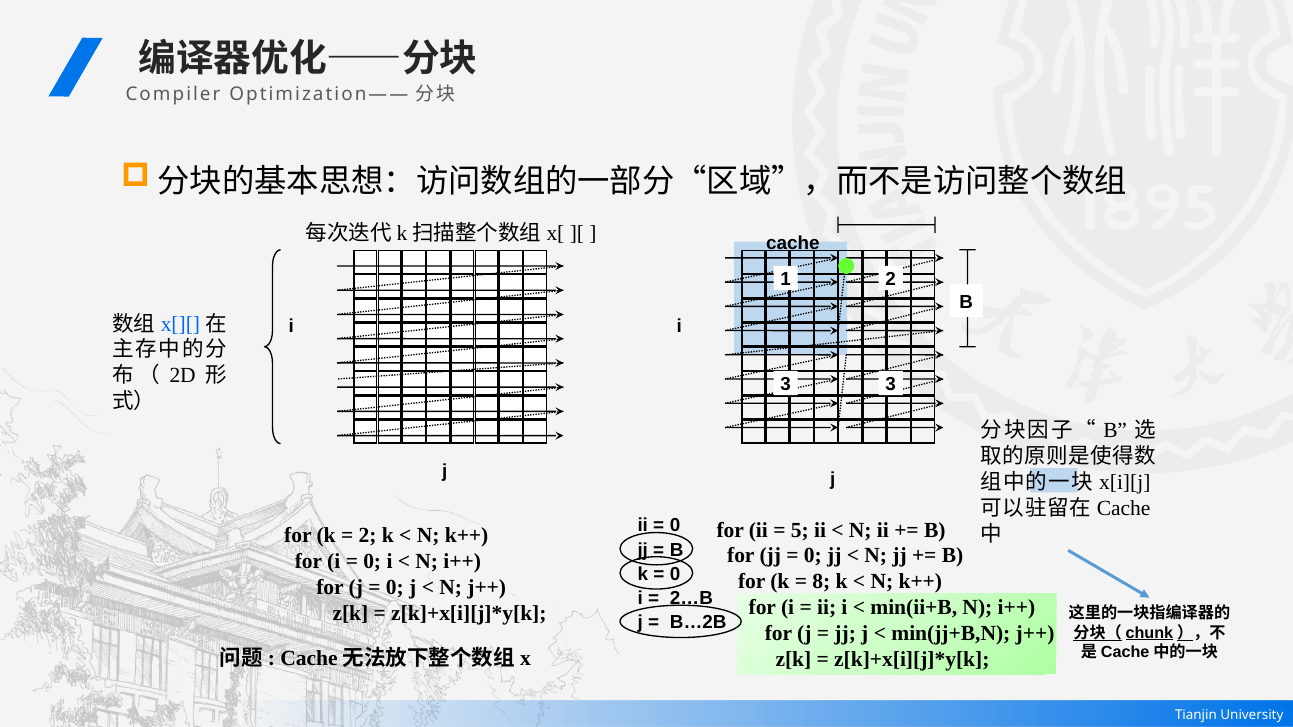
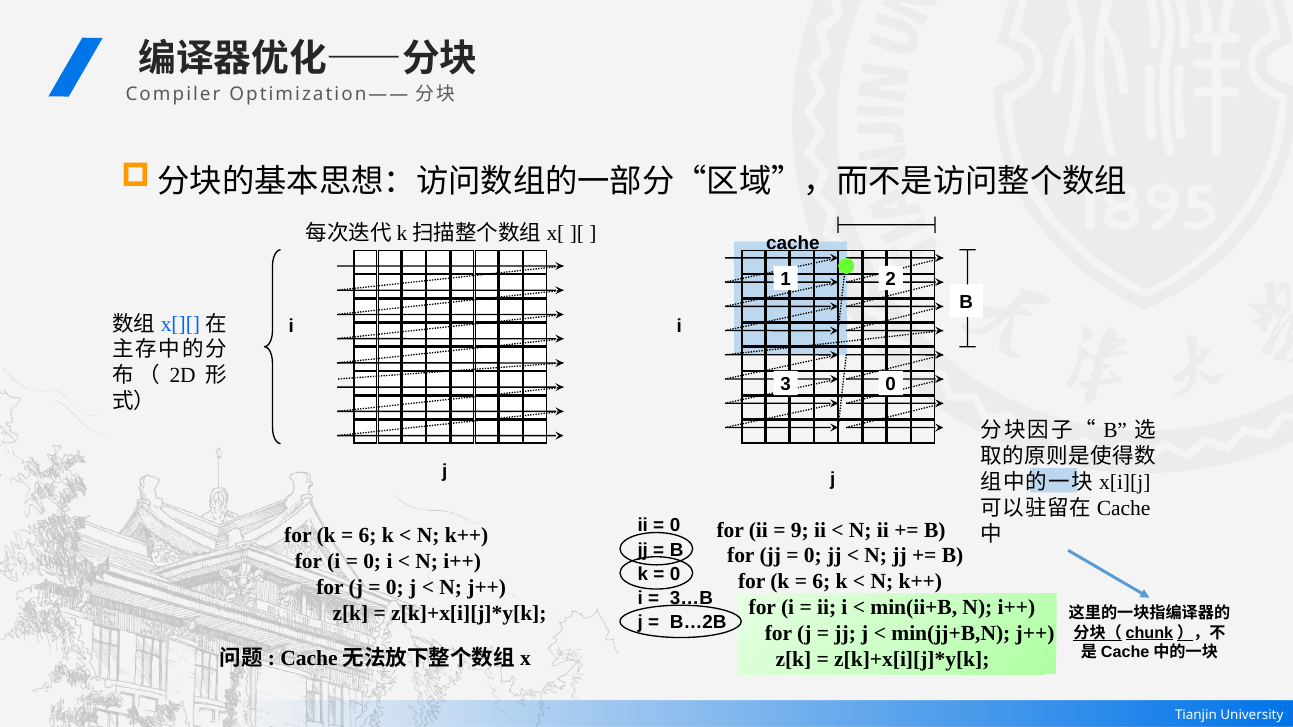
3 3: 3 -> 0 (891, 385)
5: 5 -> 9 (800, 530)
2: 2 -> 6 (368, 536)
8: 8 -> 6 (821, 582)
2…B: 2…B -> 3…B (691, 599)
